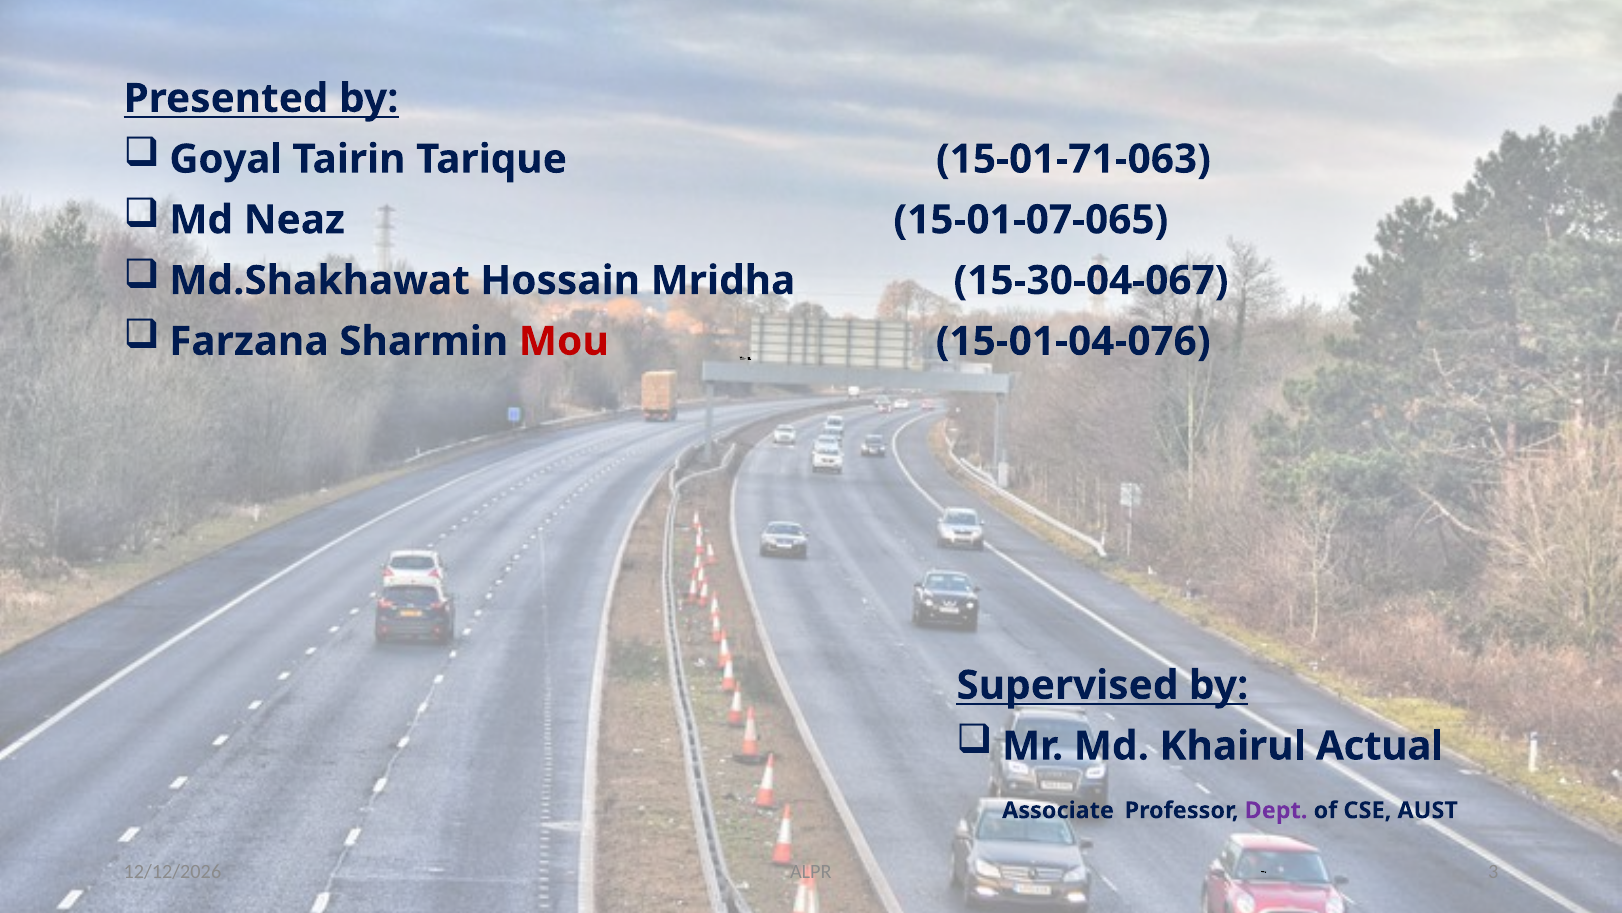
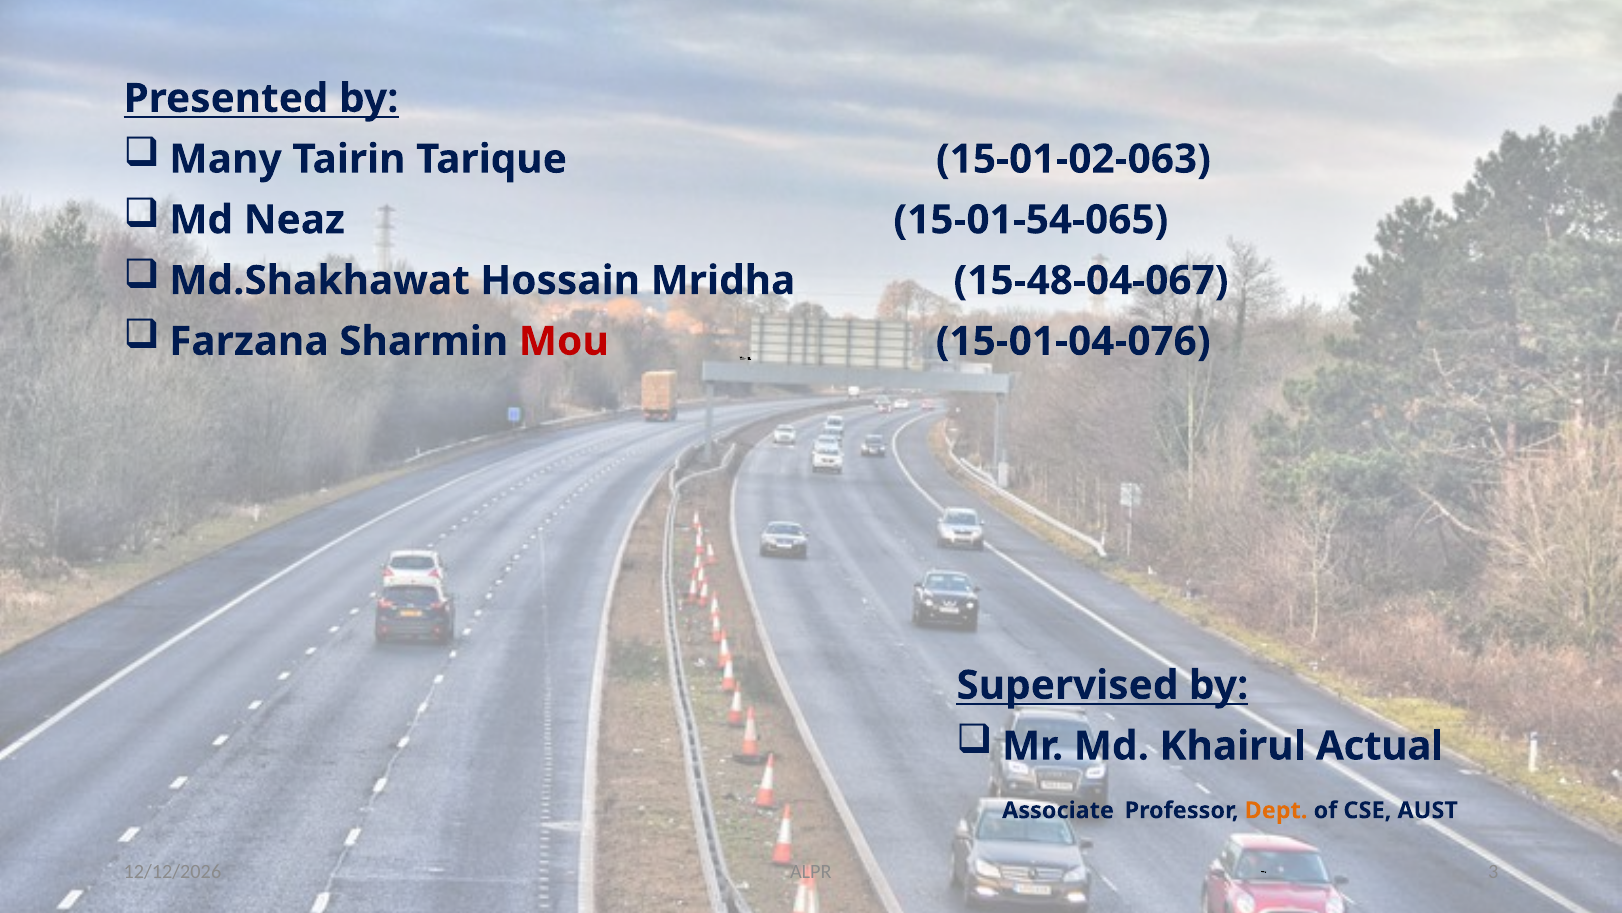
Goyal: Goyal -> Many (226, 159)
15-01-71-063: 15-01-71-063 -> 15-01-02-063 (1073, 159)
15-01-07-065: 15-01-07-065 -> 15-01-54-065 (1031, 220)
15-30-04-067: 15-30-04-067 -> 15-48-04-067 (1091, 280)
Dept colour: purple -> orange (1276, 810)
